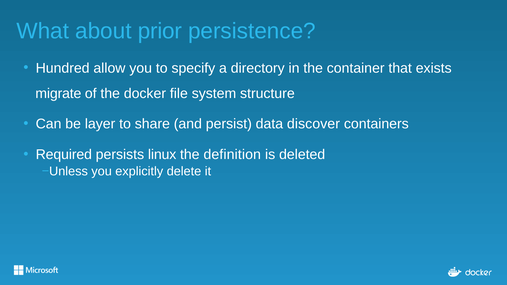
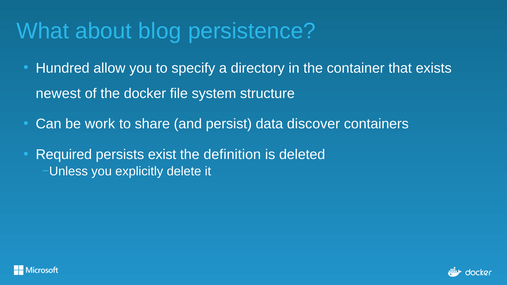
prior: prior -> blog (160, 31)
migrate: migrate -> newest (58, 93)
layer: layer -> work (100, 124)
linux: linux -> exist (162, 155)
